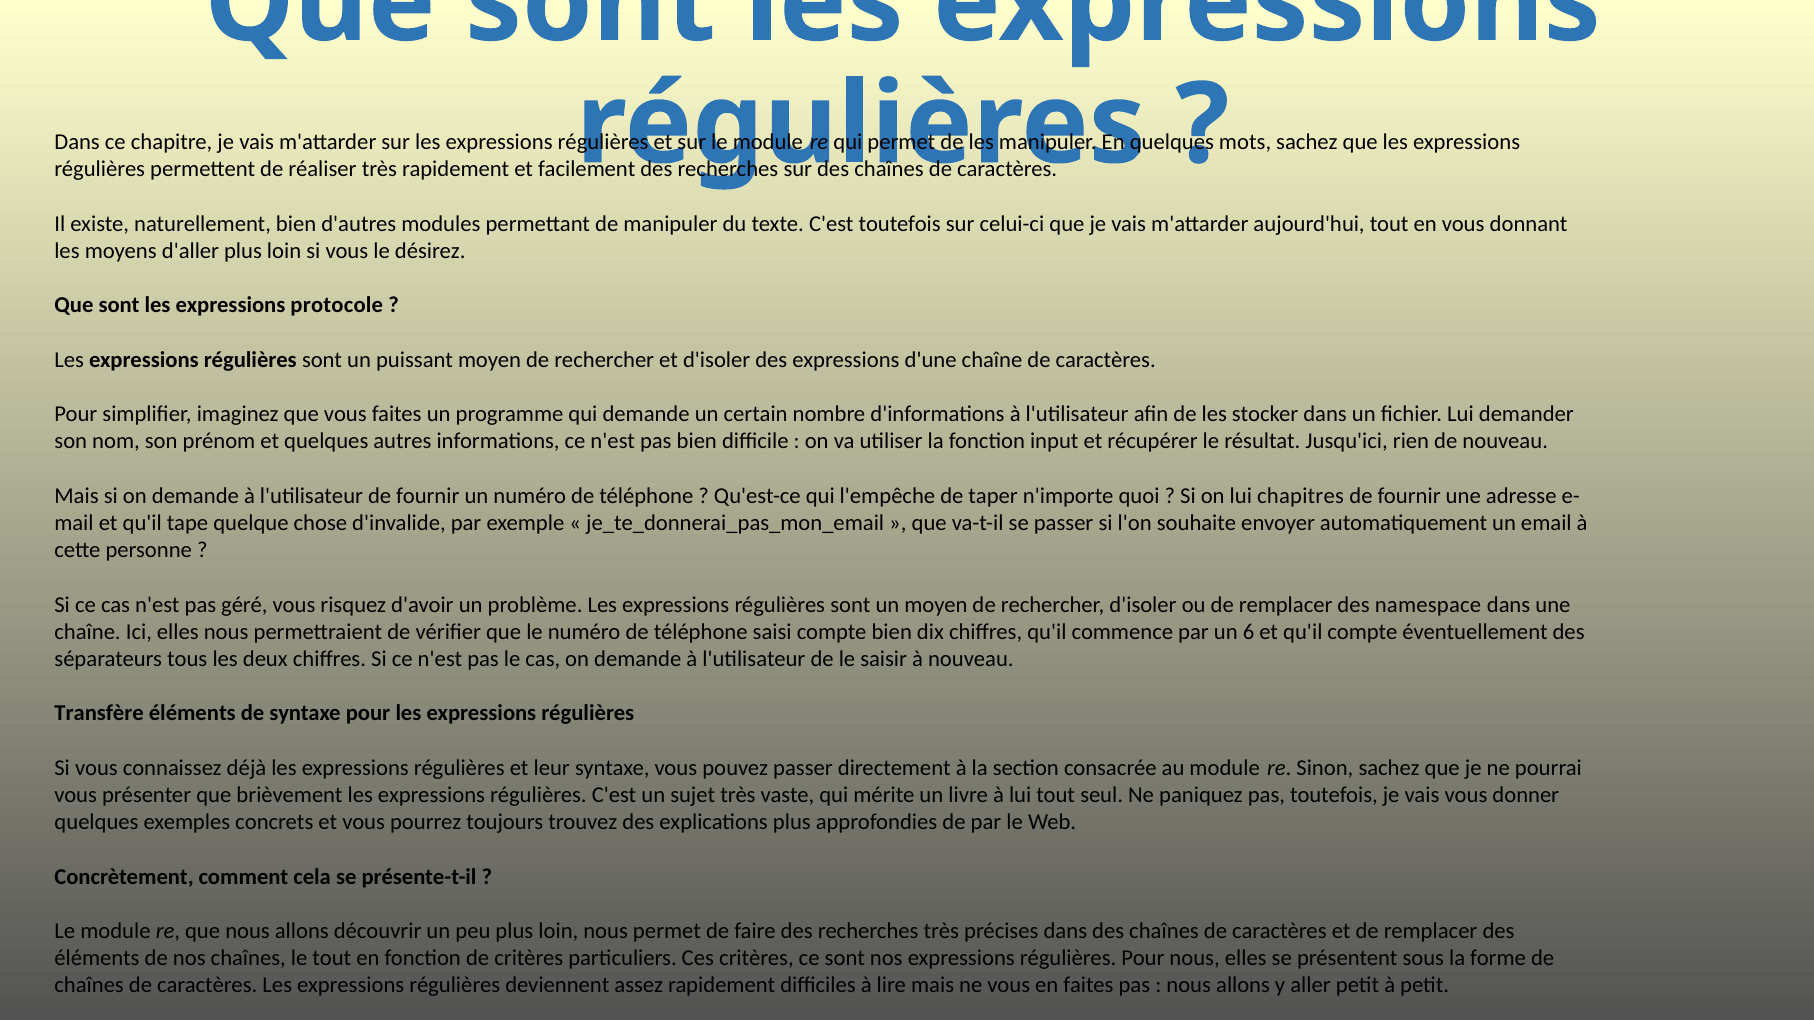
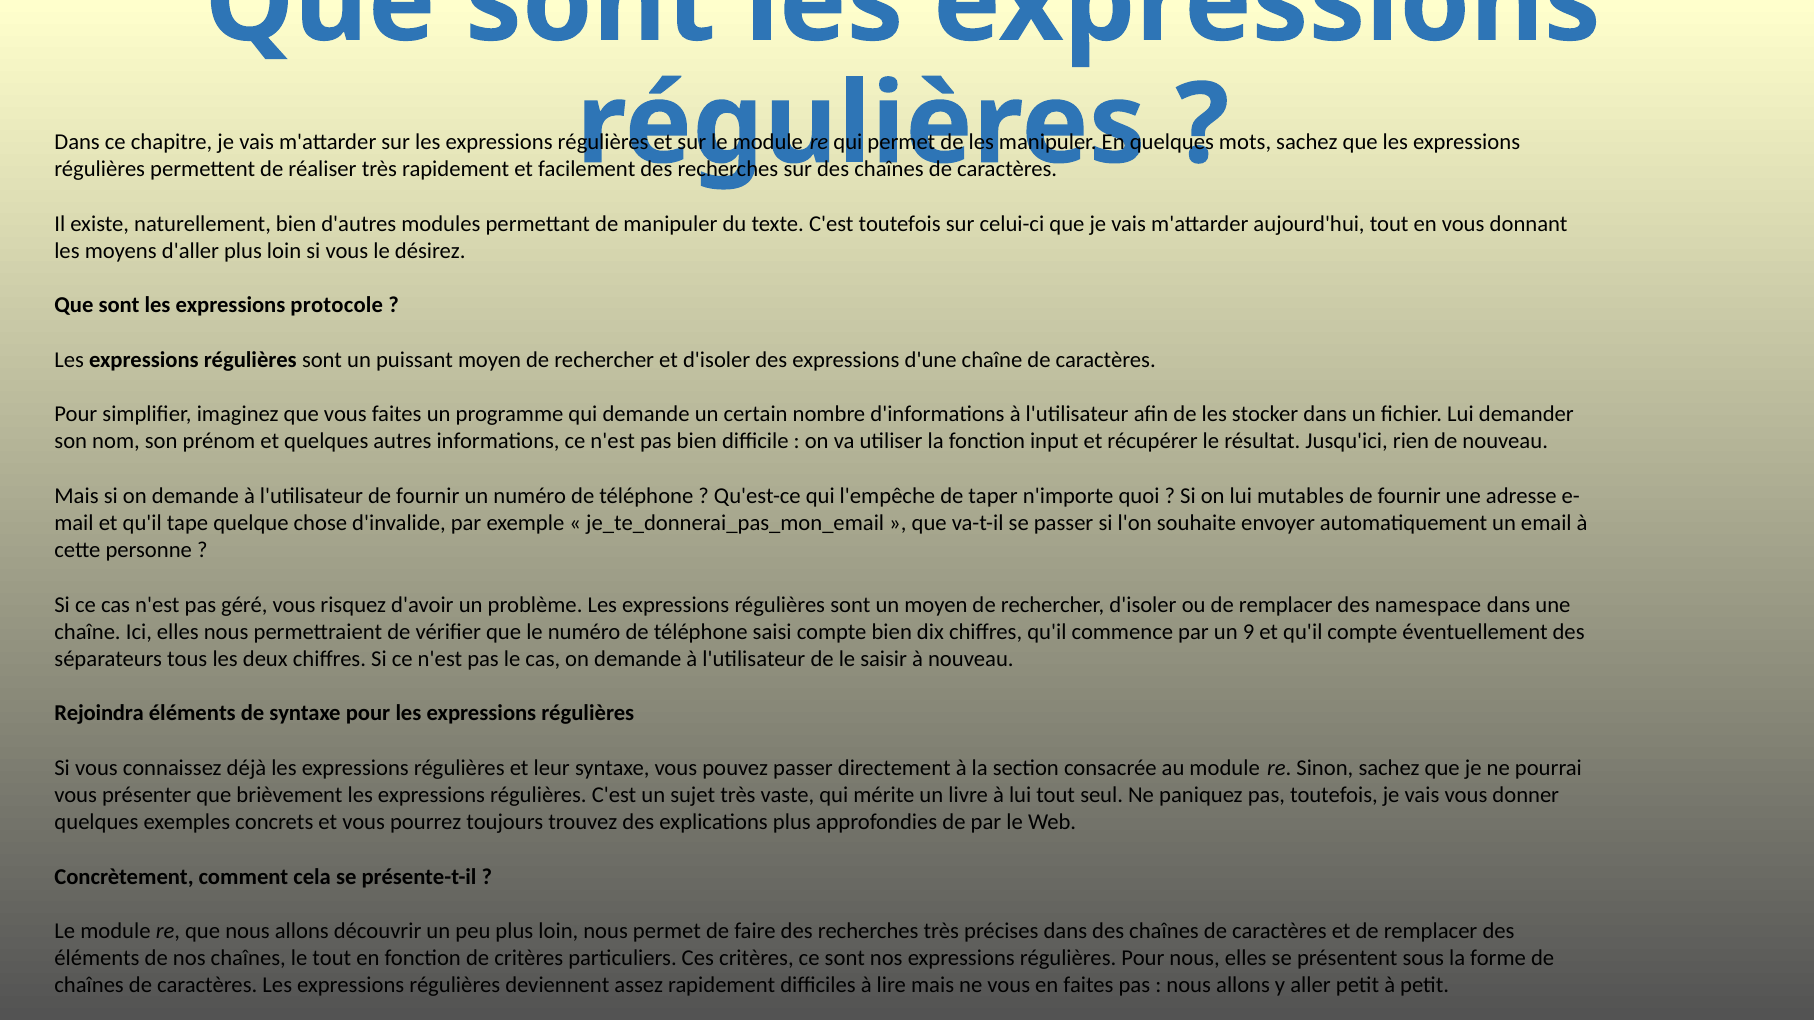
chapitres: chapitres -> mutables (1301, 496)
6: 6 -> 9 (1249, 632)
Transfère: Transfère -> Rejoindra (99, 714)
